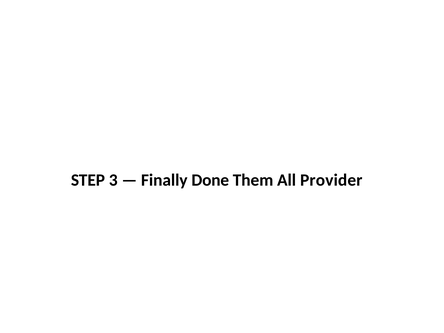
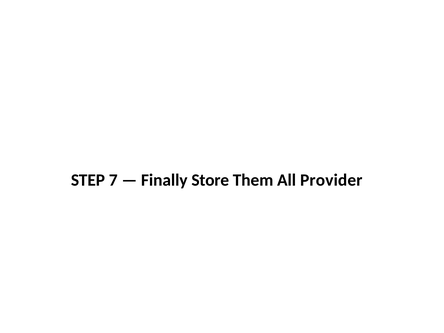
3: 3 -> 7 (113, 180)
Done: Done -> Store (210, 180)
